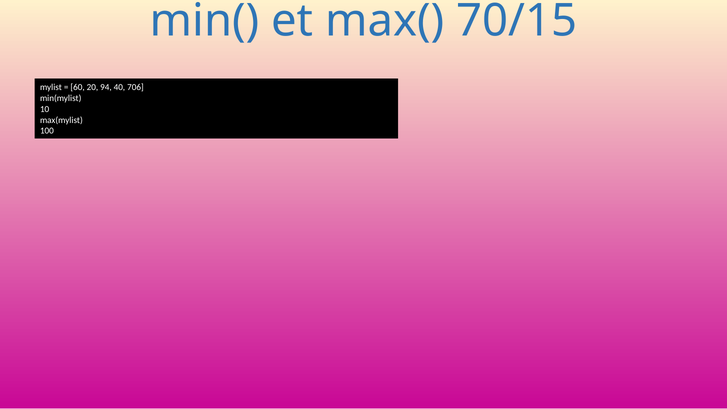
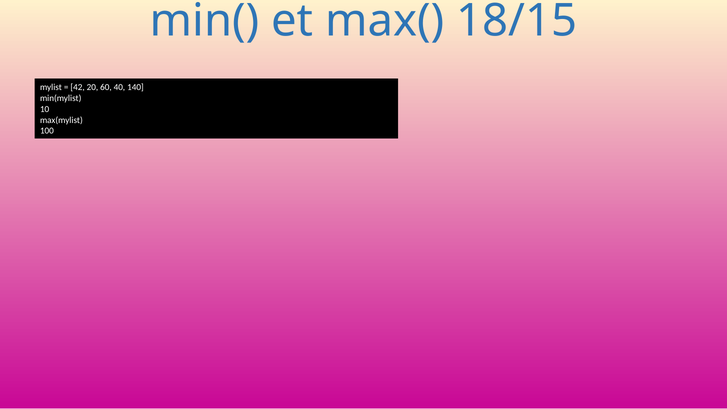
70/15: 70/15 -> 18/15 (517, 21)
60: 60 -> 42 (78, 87)
94: 94 -> 60 (106, 87)
706: 706 -> 140 (135, 87)
